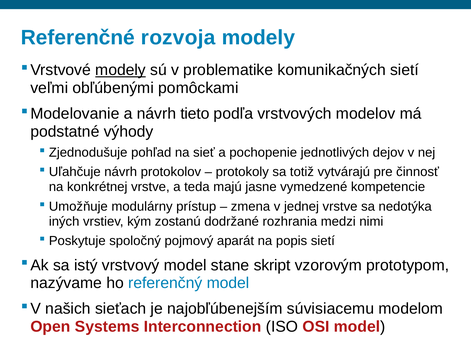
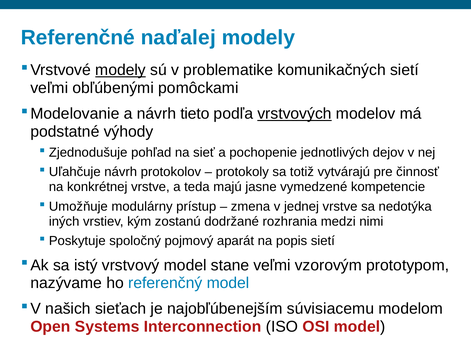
rozvoja: rozvoja -> naďalej (178, 37)
vrstvových underline: none -> present (295, 114)
stane skript: skript -> veľmi (272, 265)
